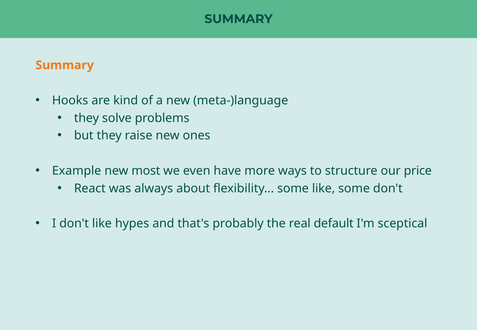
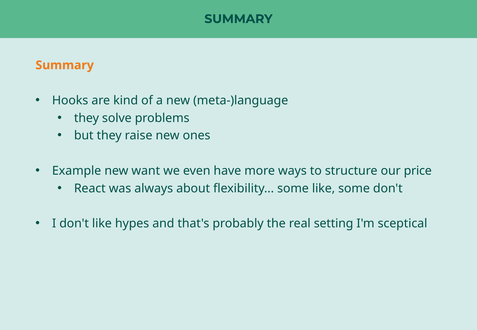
most: most -> want (146, 171)
default: default -> setting (334, 224)
